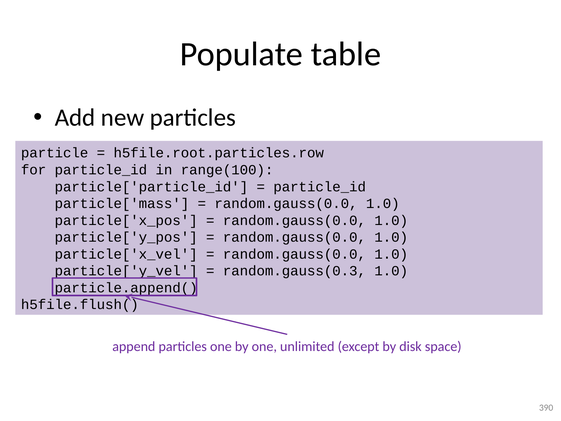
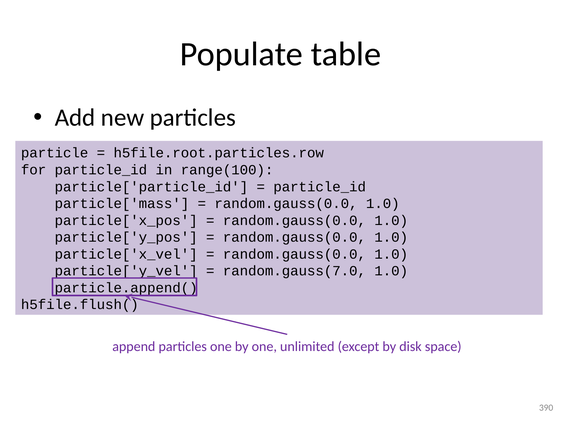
random.gauss(0.3: random.gauss(0.3 -> random.gauss(7.0 (294, 271)
